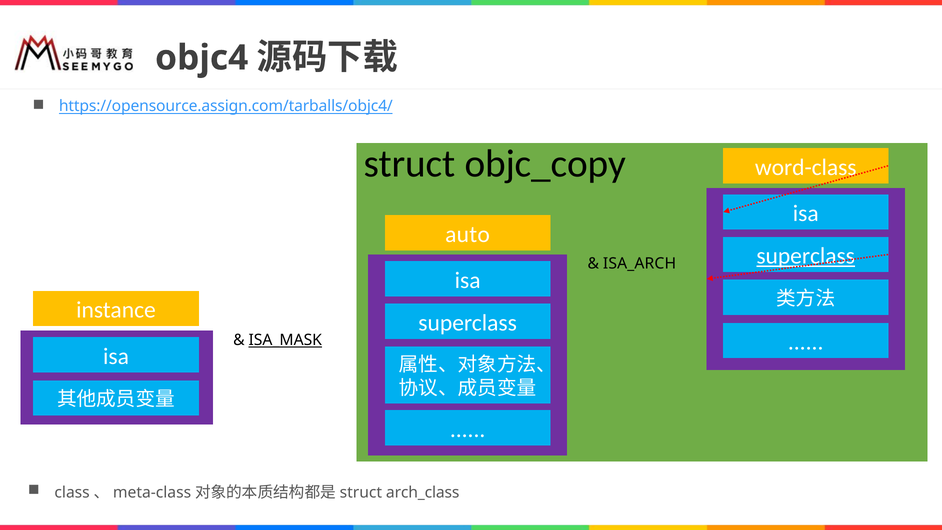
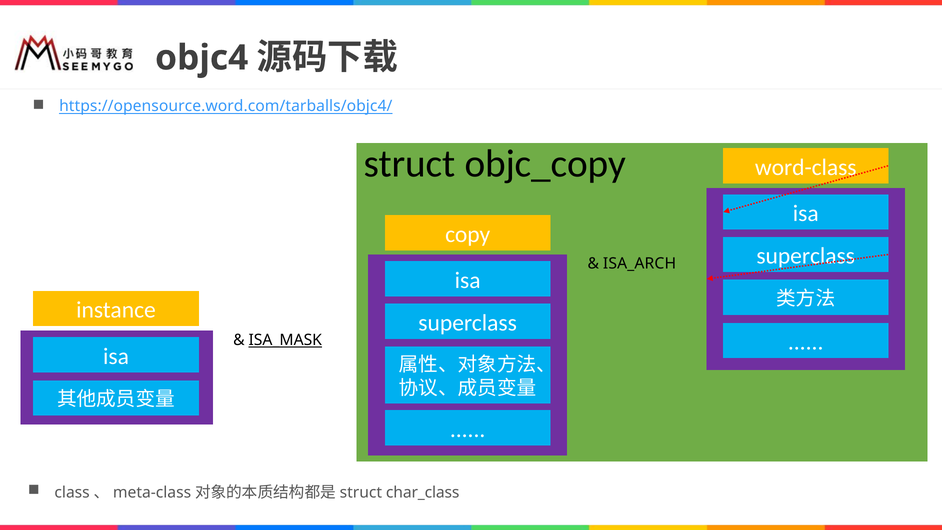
https://opensource.assign.com/tarballs/objc4/: https://opensource.assign.com/tarballs/objc4/ -> https://opensource.word.com/tarballs/objc4/ (226, 106)
auto: auto -> copy (468, 234)
superclass underline: present -> none (806, 256)
arch_class: arch_class -> char_class (423, 492)
